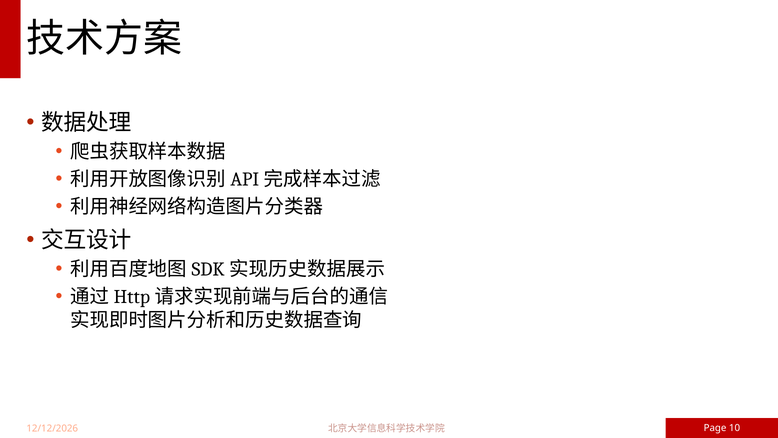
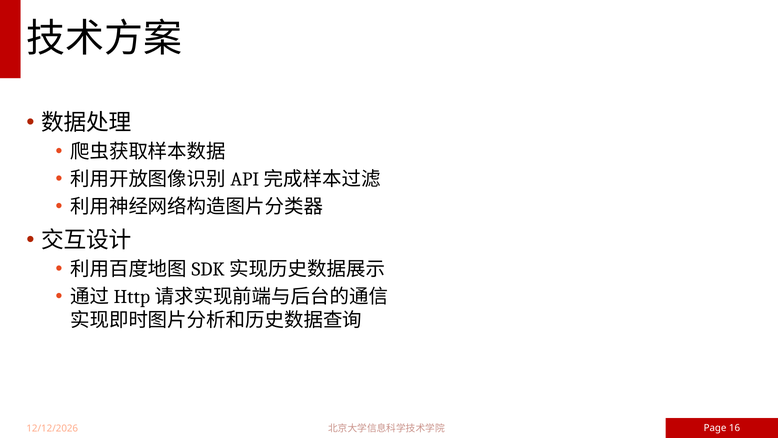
10: 10 -> 16 (735, 428)
